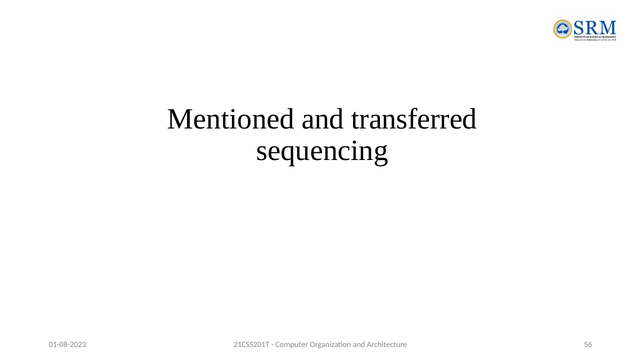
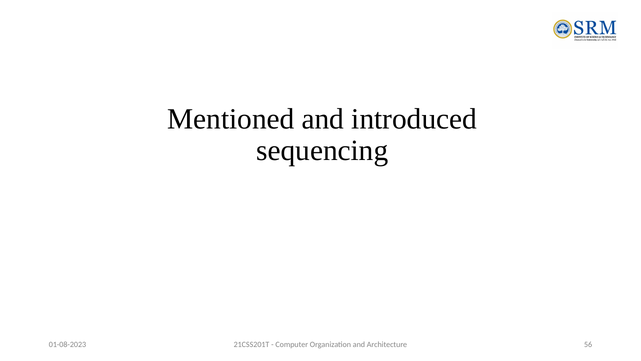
transferred: transferred -> introduced (414, 119)
